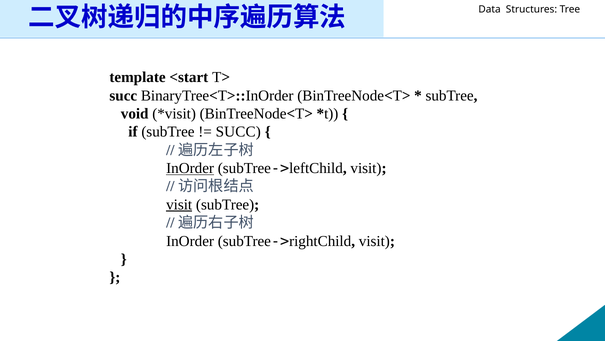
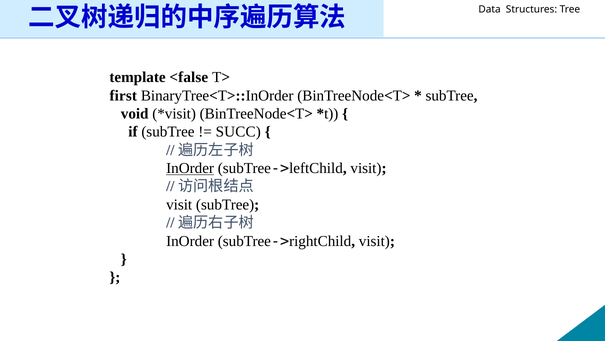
<start: <start -> <false (189, 77)
succ: succ -> first (123, 95)
visit underline: present -> none (179, 204)
